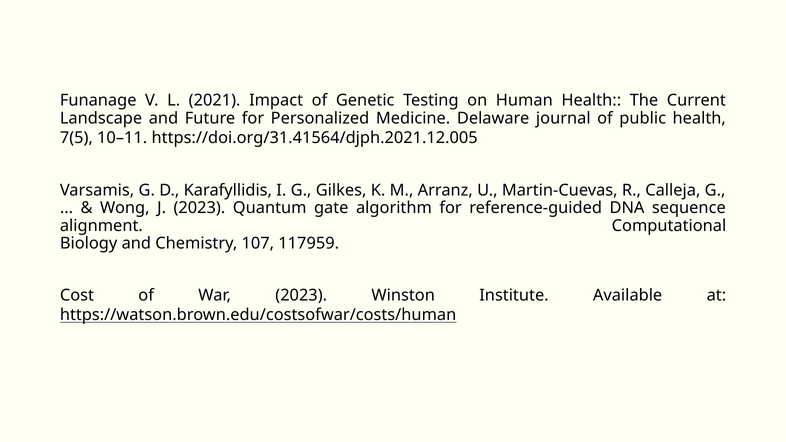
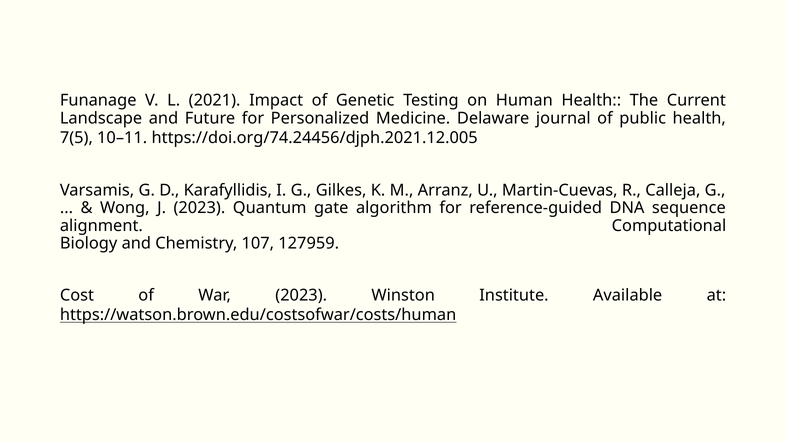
https://doi.org/31.41564/djph.2021.12.005: https://doi.org/31.41564/djph.2021.12.005 -> https://doi.org/74.24456/djph.2021.12.005 (315, 138)
117959: 117959 -> 127959 (309, 243)
